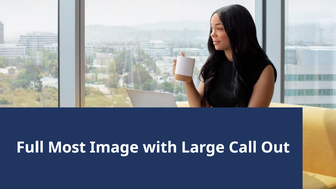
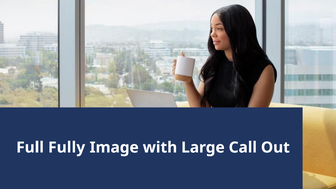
Most: Most -> Fully (67, 147)
